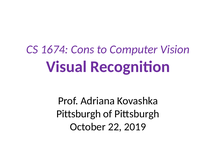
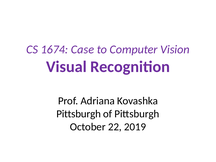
Cons: Cons -> Case (82, 49)
